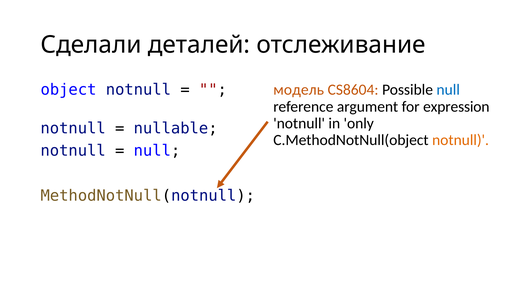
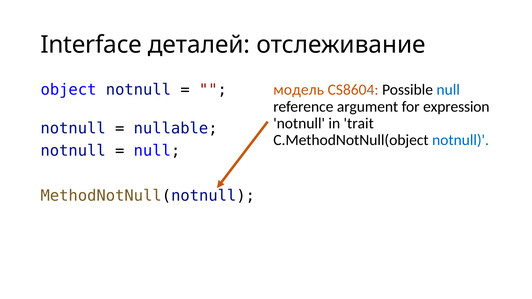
Сделали: Сделали -> Interface (91, 45)
only: only -> trait (359, 123)
notnull colour: orange -> blue (461, 140)
